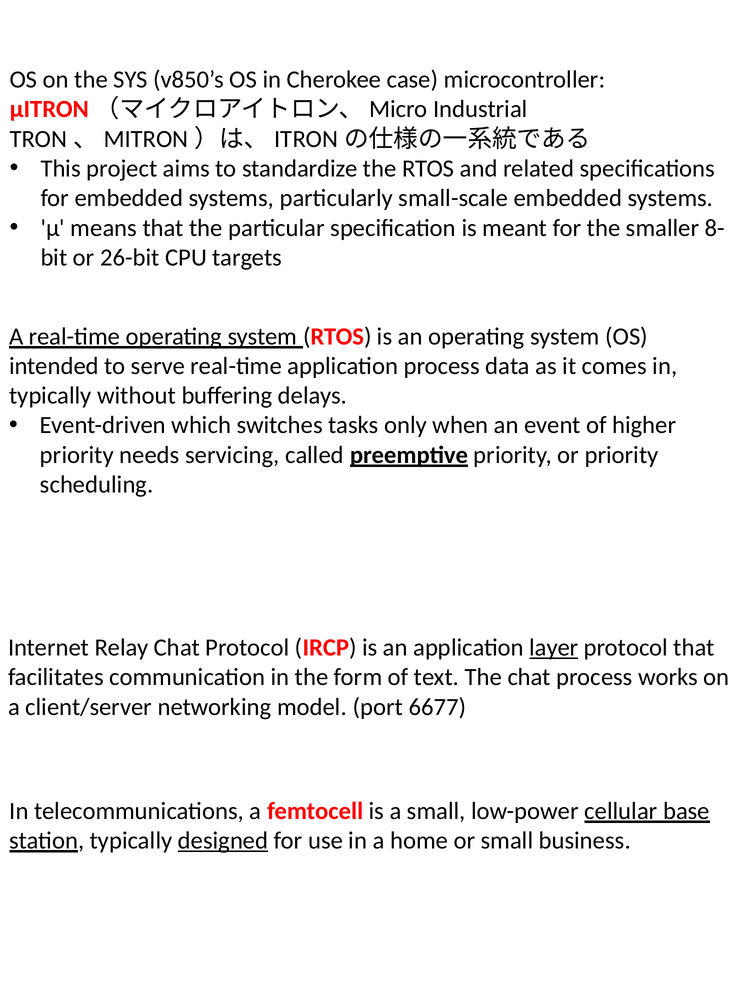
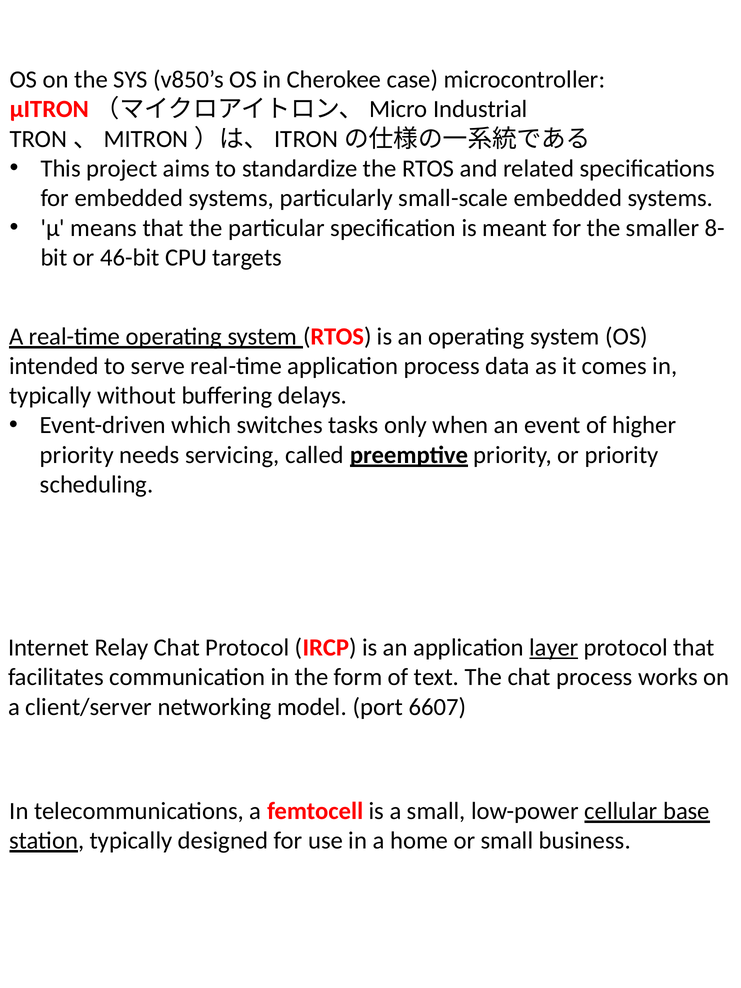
26-bit: 26-bit -> 46-bit (130, 258)
6677: 6677 -> 6607 (437, 707)
designed underline: present -> none (223, 841)
